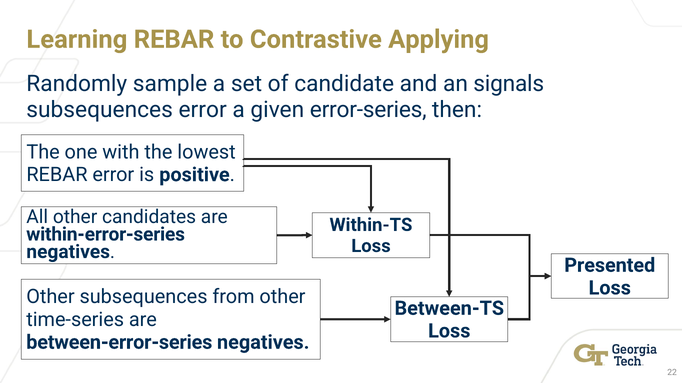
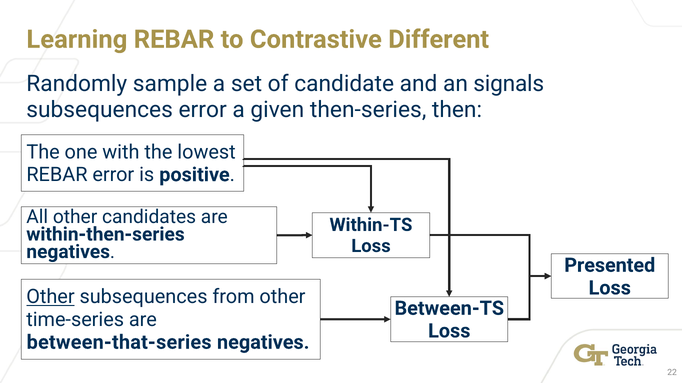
Applying: Applying -> Different (439, 39)
error-series: error-series -> then-series (368, 110)
within-error-series: within-error-series -> within-then-series (106, 235)
Other underline: none -> present (50, 297)
between-error-series: between-error-series -> between-that-series (119, 343)
